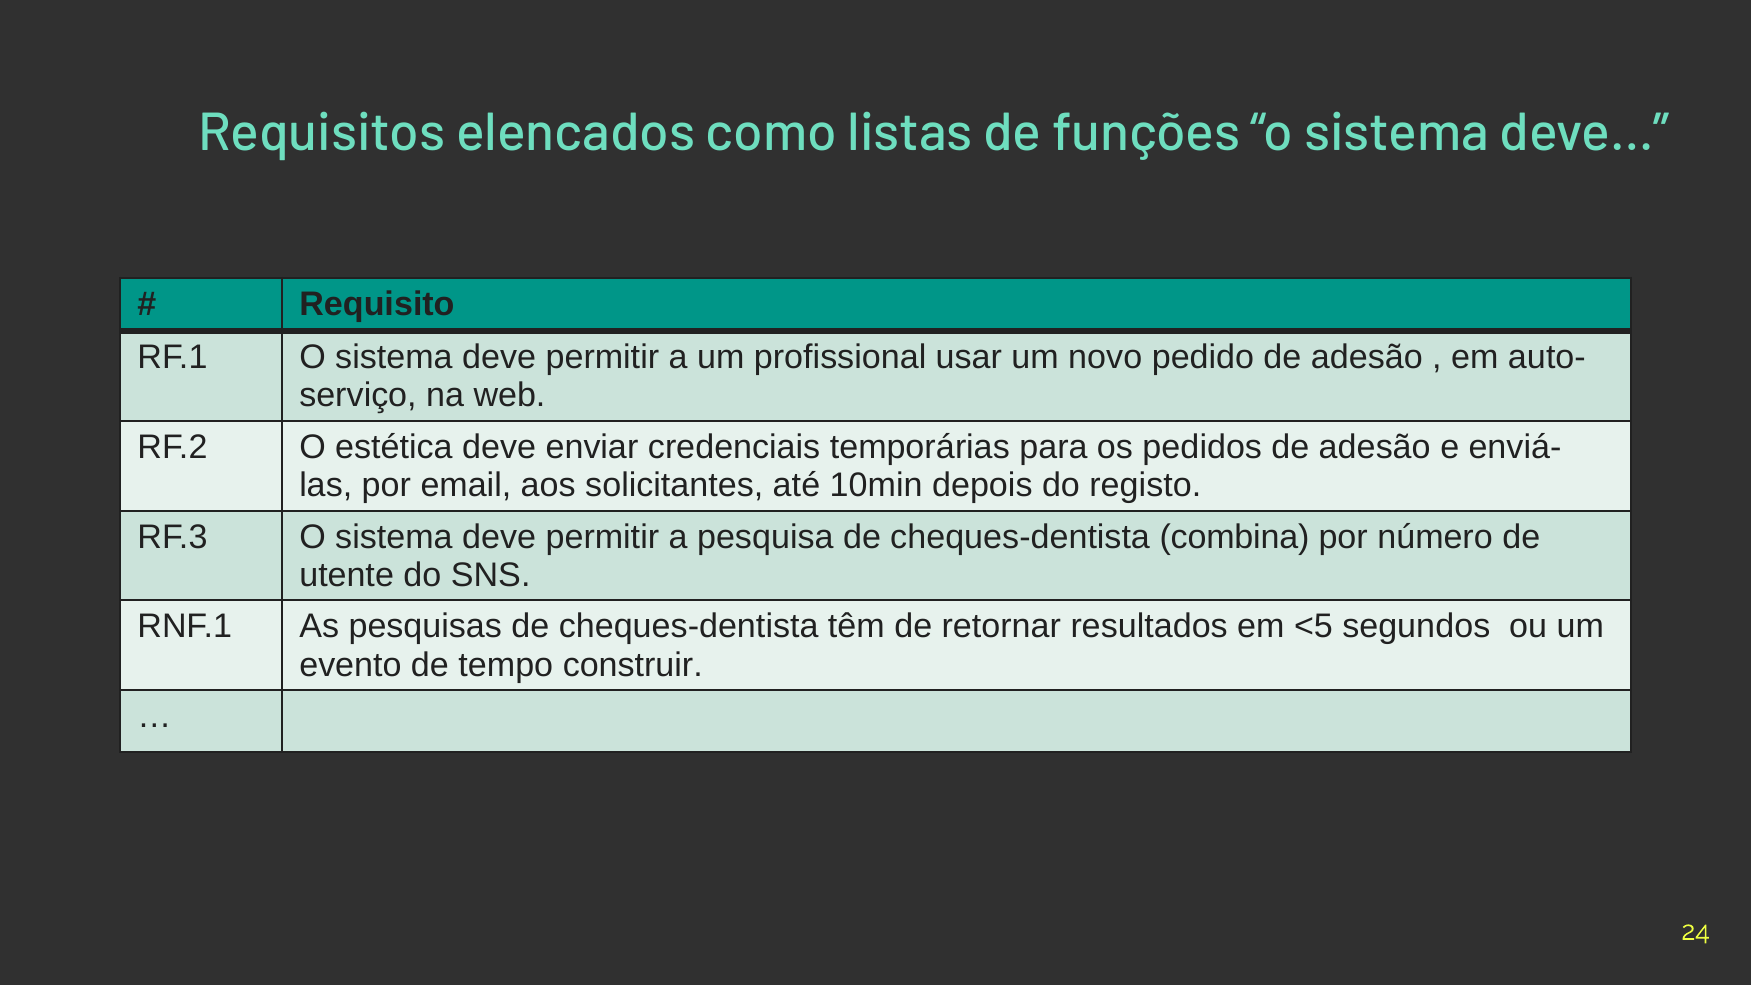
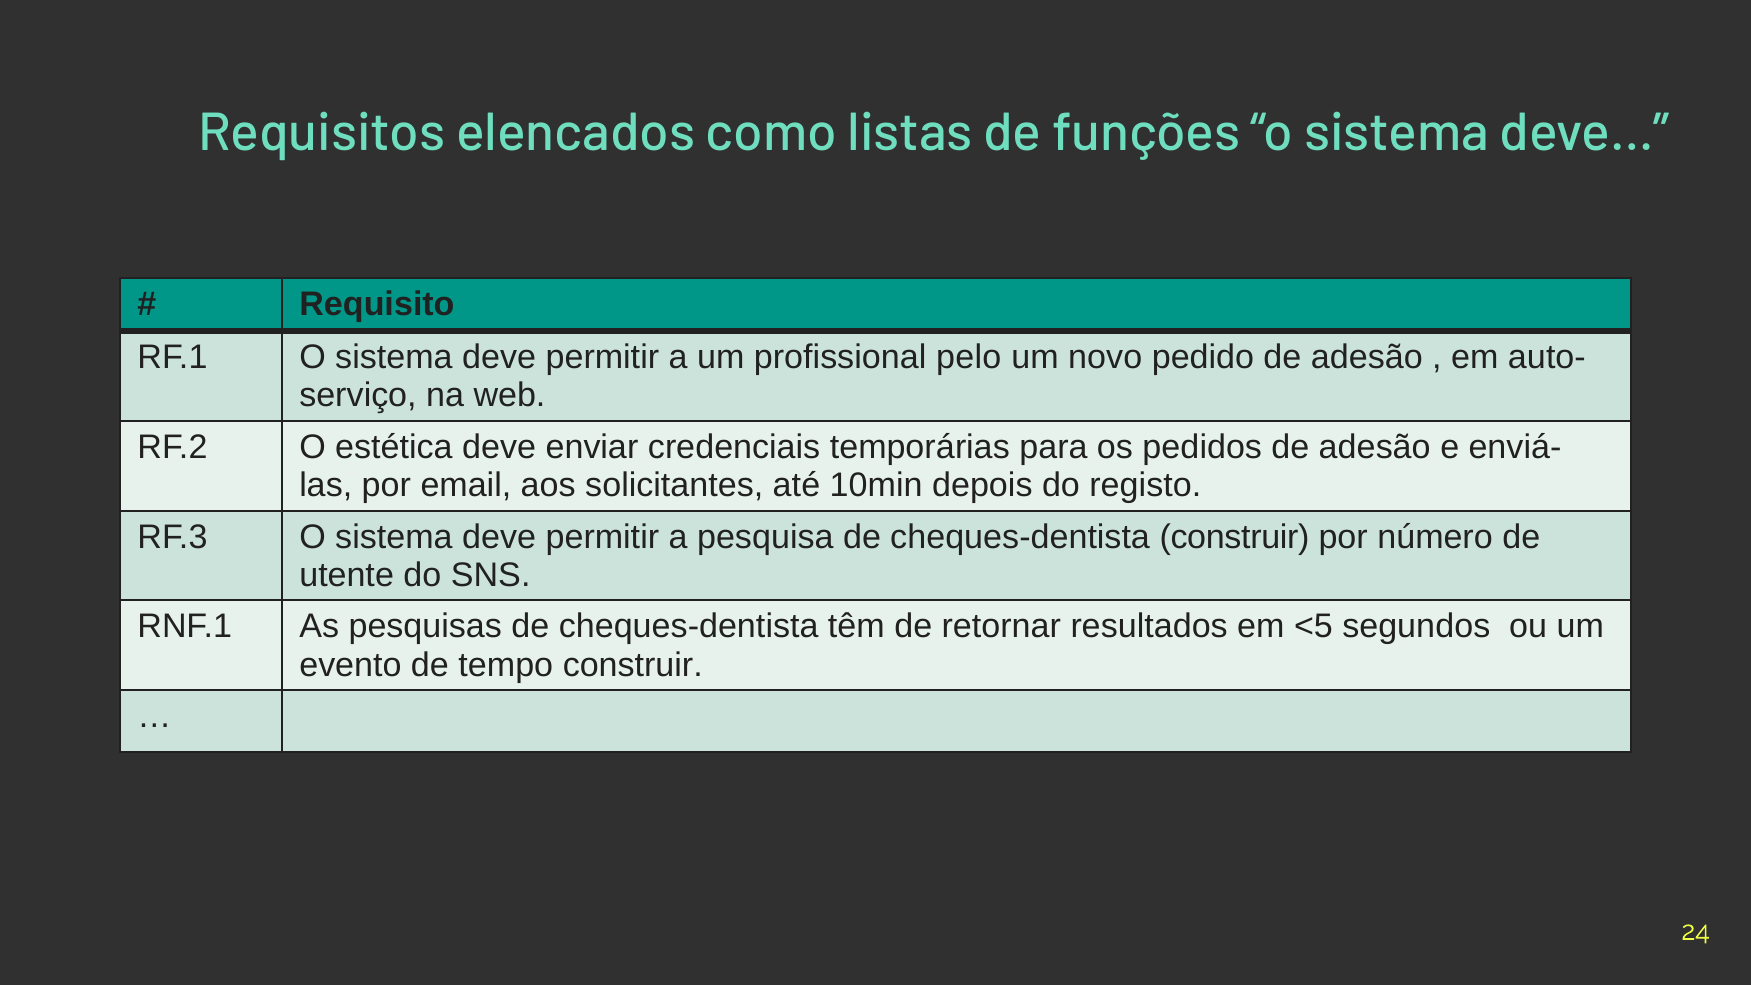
usar: usar -> pelo (969, 357)
cheques-dentista combina: combina -> construir (1235, 537)
